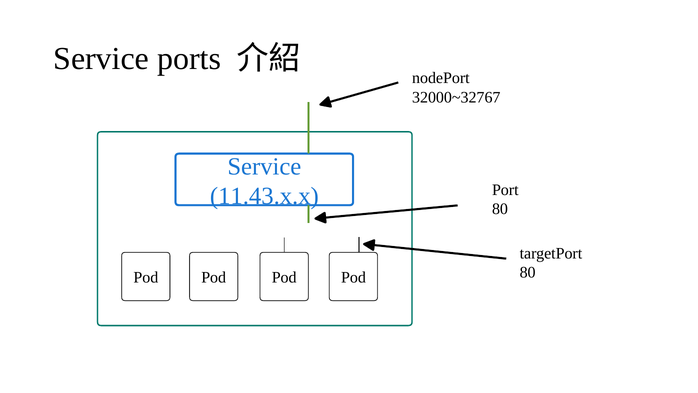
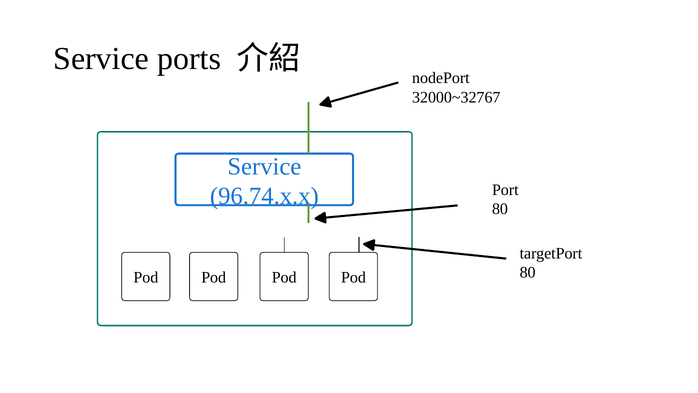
11.43.x.x: 11.43.x.x -> 96.74.x.x (264, 196)
